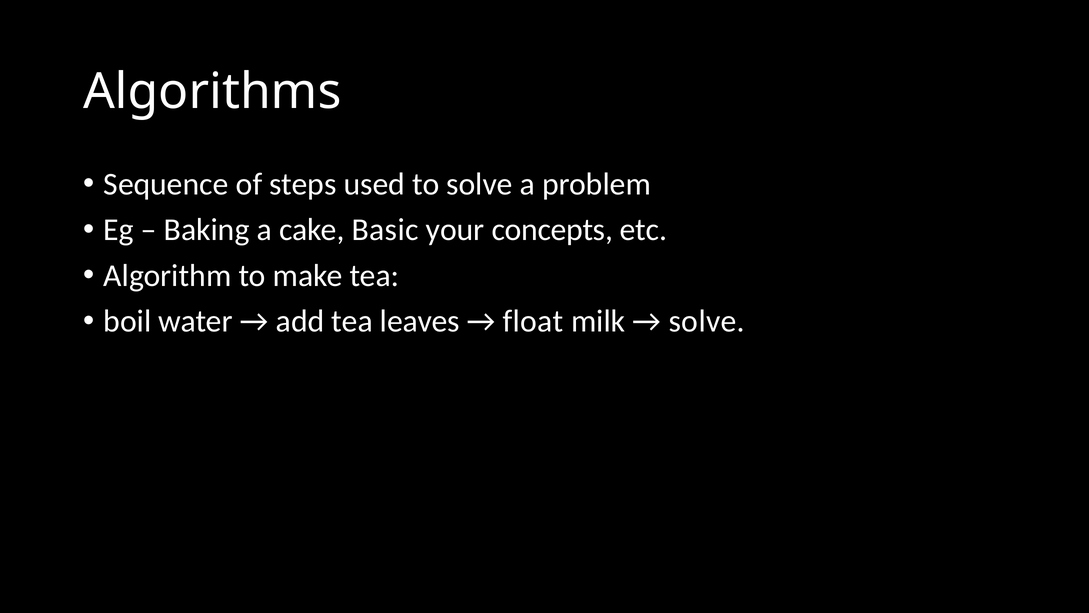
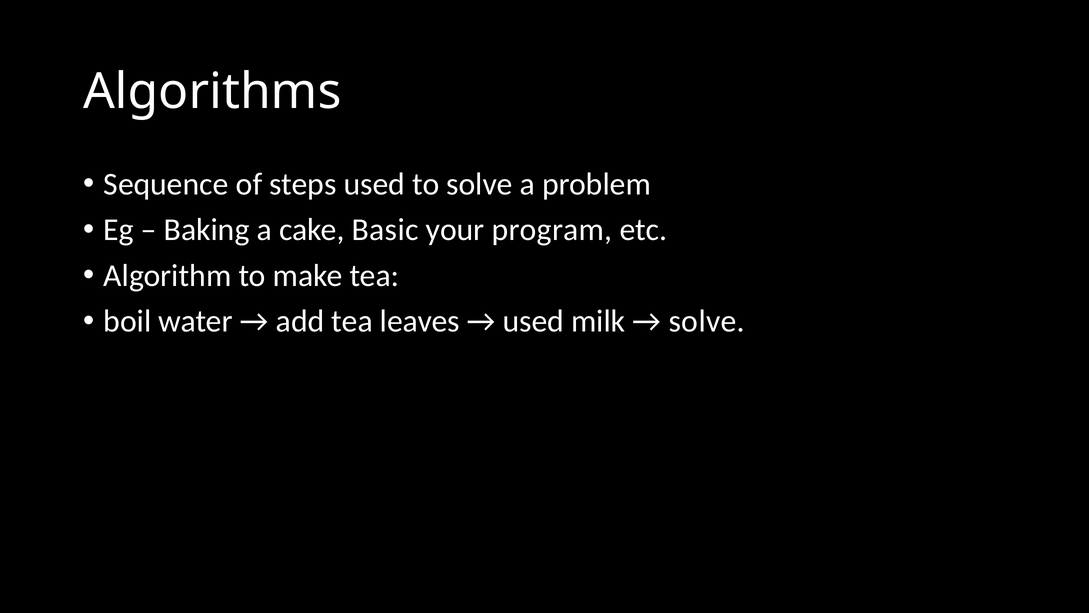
concepts: concepts -> program (552, 230)
float: float -> used (533, 321)
